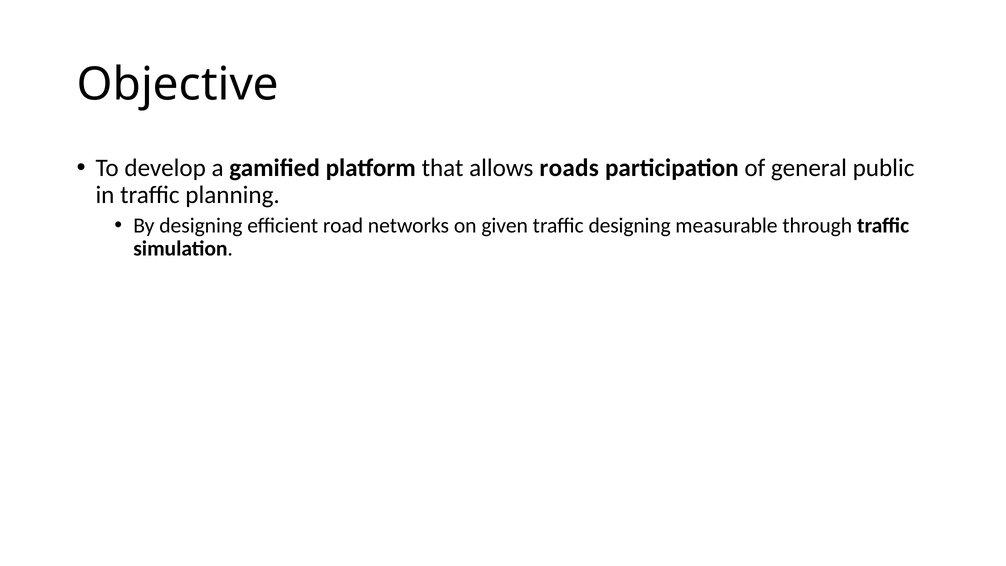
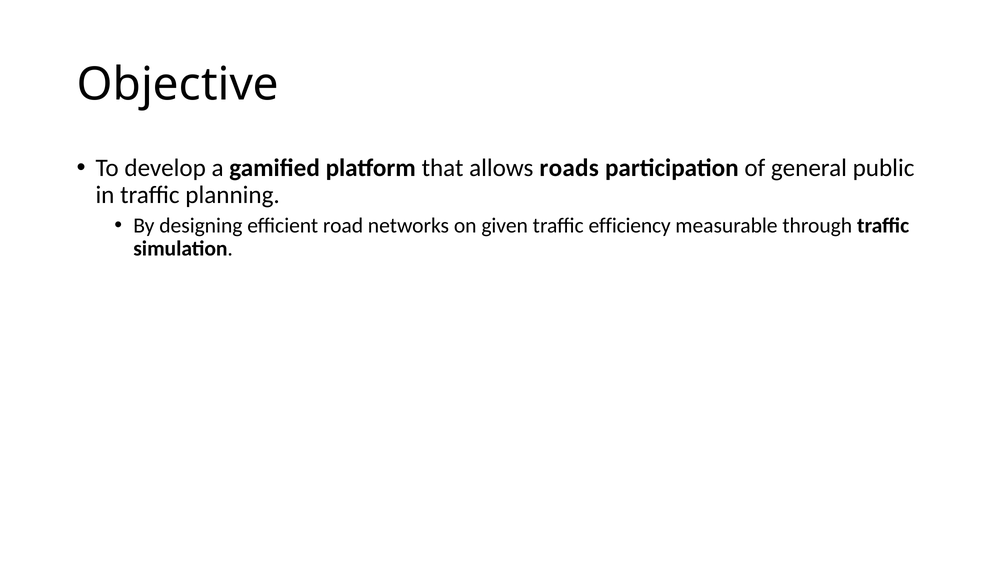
traffic designing: designing -> efficiency (630, 225)
